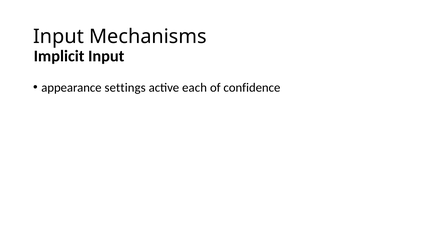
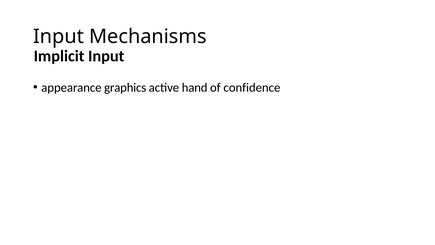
settings: settings -> graphics (125, 87)
each: each -> hand (195, 87)
